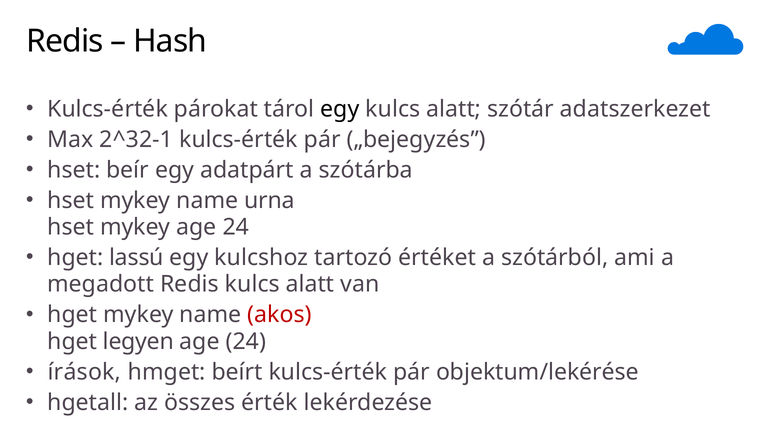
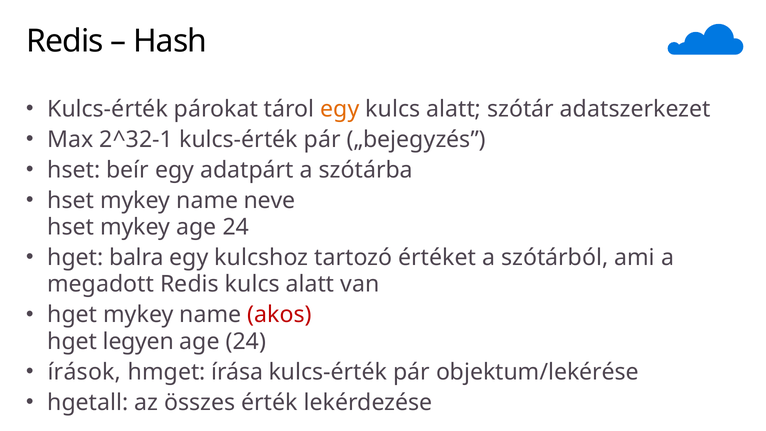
egy colour: black -> orange (340, 109)
urna: urna -> neve (270, 201)
lassú: lassú -> balra (136, 258)
beírt: beírt -> írása (237, 372)
